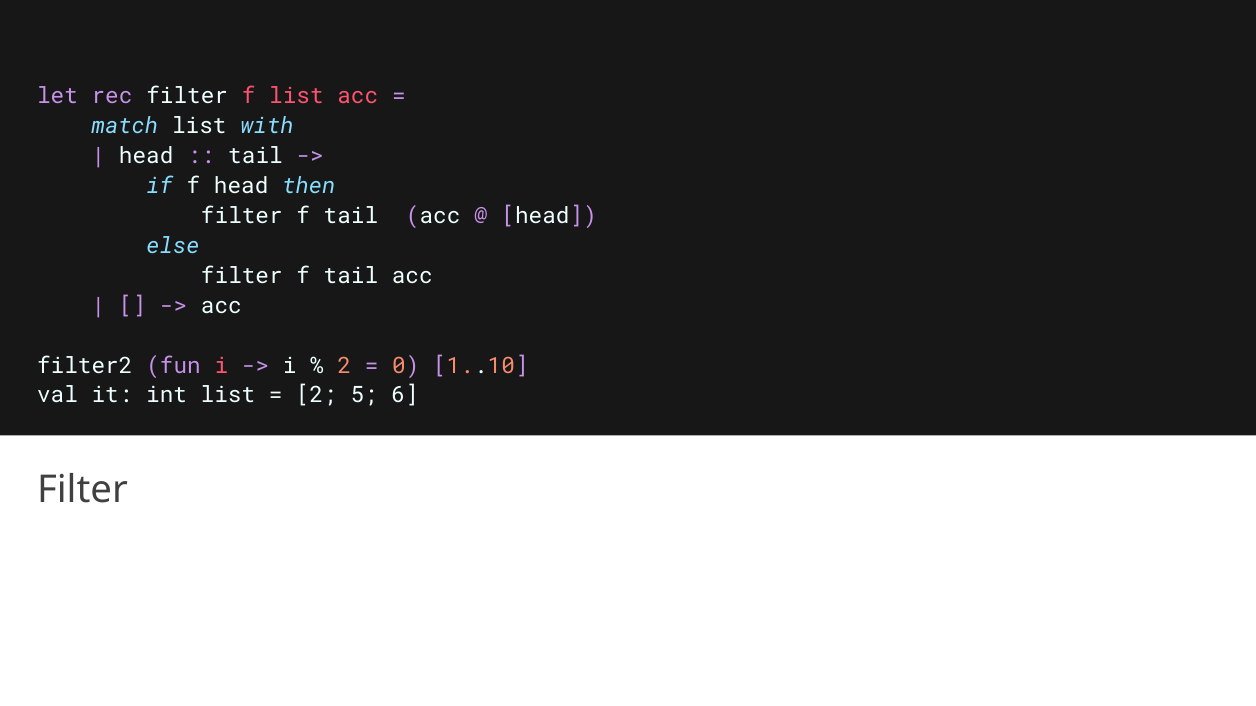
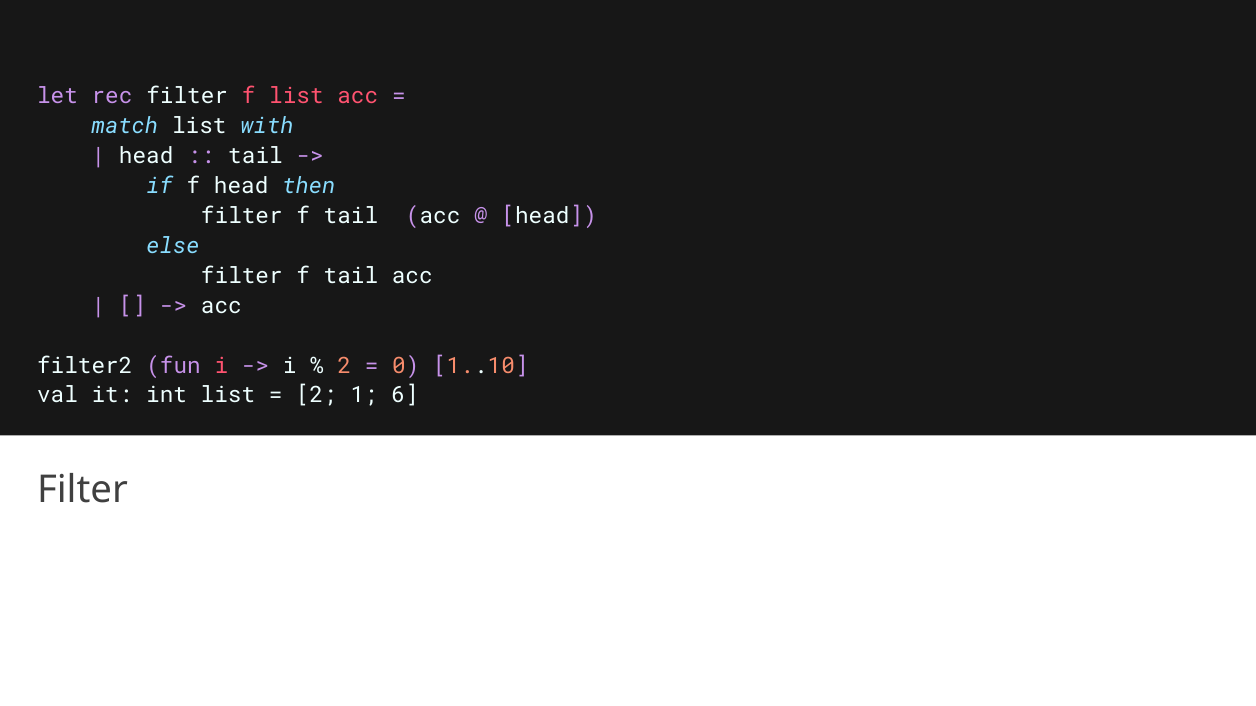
5: 5 -> 1 (364, 396)
